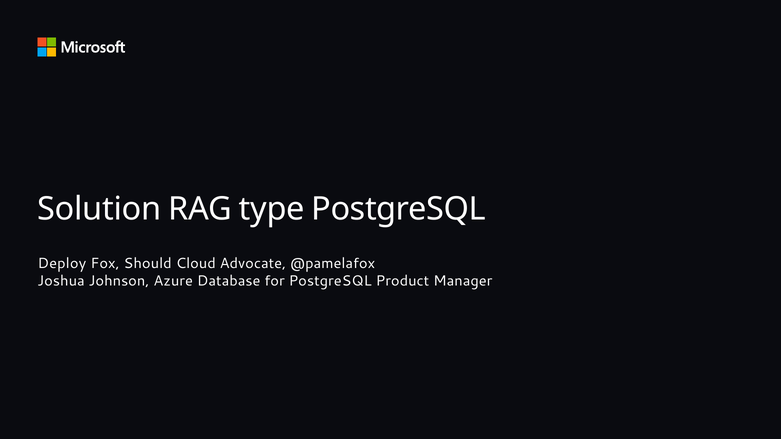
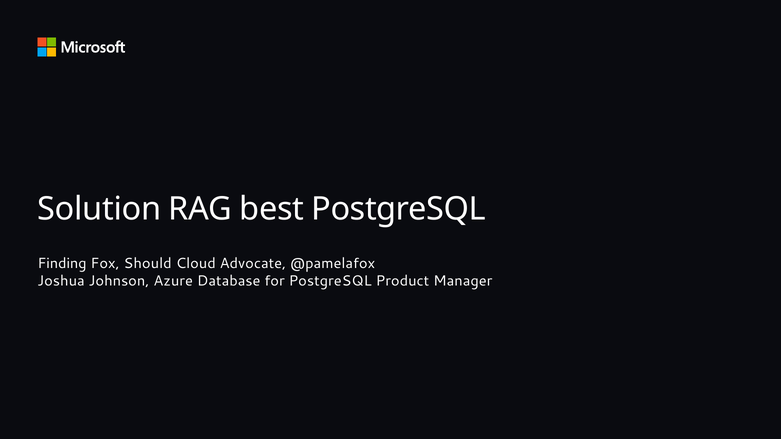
type: type -> best (272, 209)
Deploy: Deploy -> Finding (62, 264)
